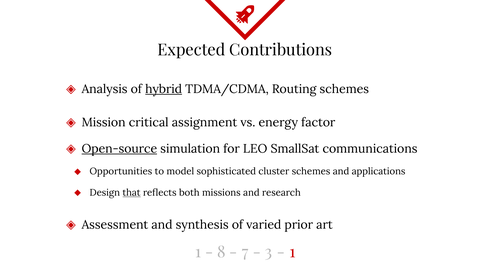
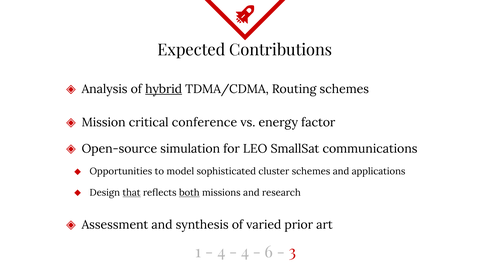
assignment: assignment -> conference (204, 122)
Open-source underline: present -> none (119, 149)
both underline: none -> present (189, 193)
8: 8 -> 4 (221, 252)
7: 7 -> 4 (245, 252)
3: 3 -> 6 (269, 252)
1: 1 -> 3 (293, 252)
